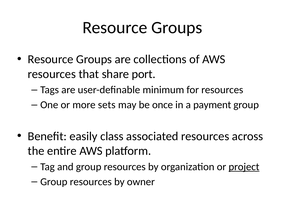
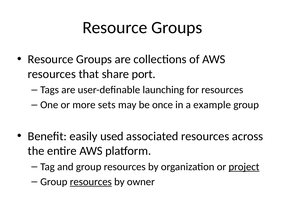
minimum: minimum -> launching (163, 90)
payment: payment -> example (212, 105)
class: class -> used (112, 137)
resources underline: none -> present (91, 182)
